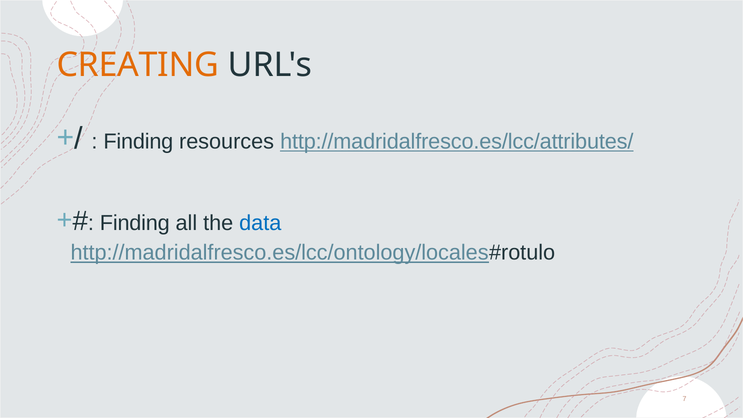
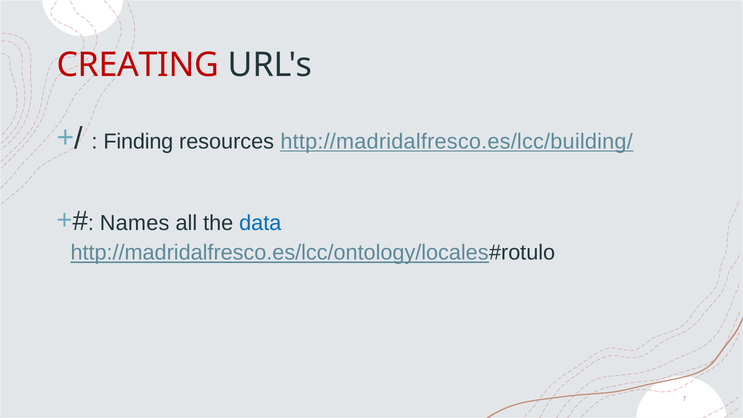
CREATING colour: orange -> red (138, 65)
http://madridalfresco.es/lcc/attributes/: http://madridalfresco.es/lcc/attributes/ -> http://madridalfresco.es/lcc/building/ (457, 142)
Finding: Finding -> Names (135, 223)
